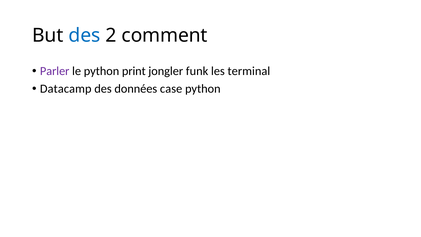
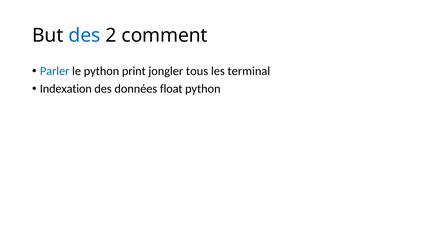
Parler colour: purple -> blue (55, 71)
funk: funk -> tous (197, 71)
Datacamp: Datacamp -> Indexation (66, 89)
case: case -> float (171, 89)
